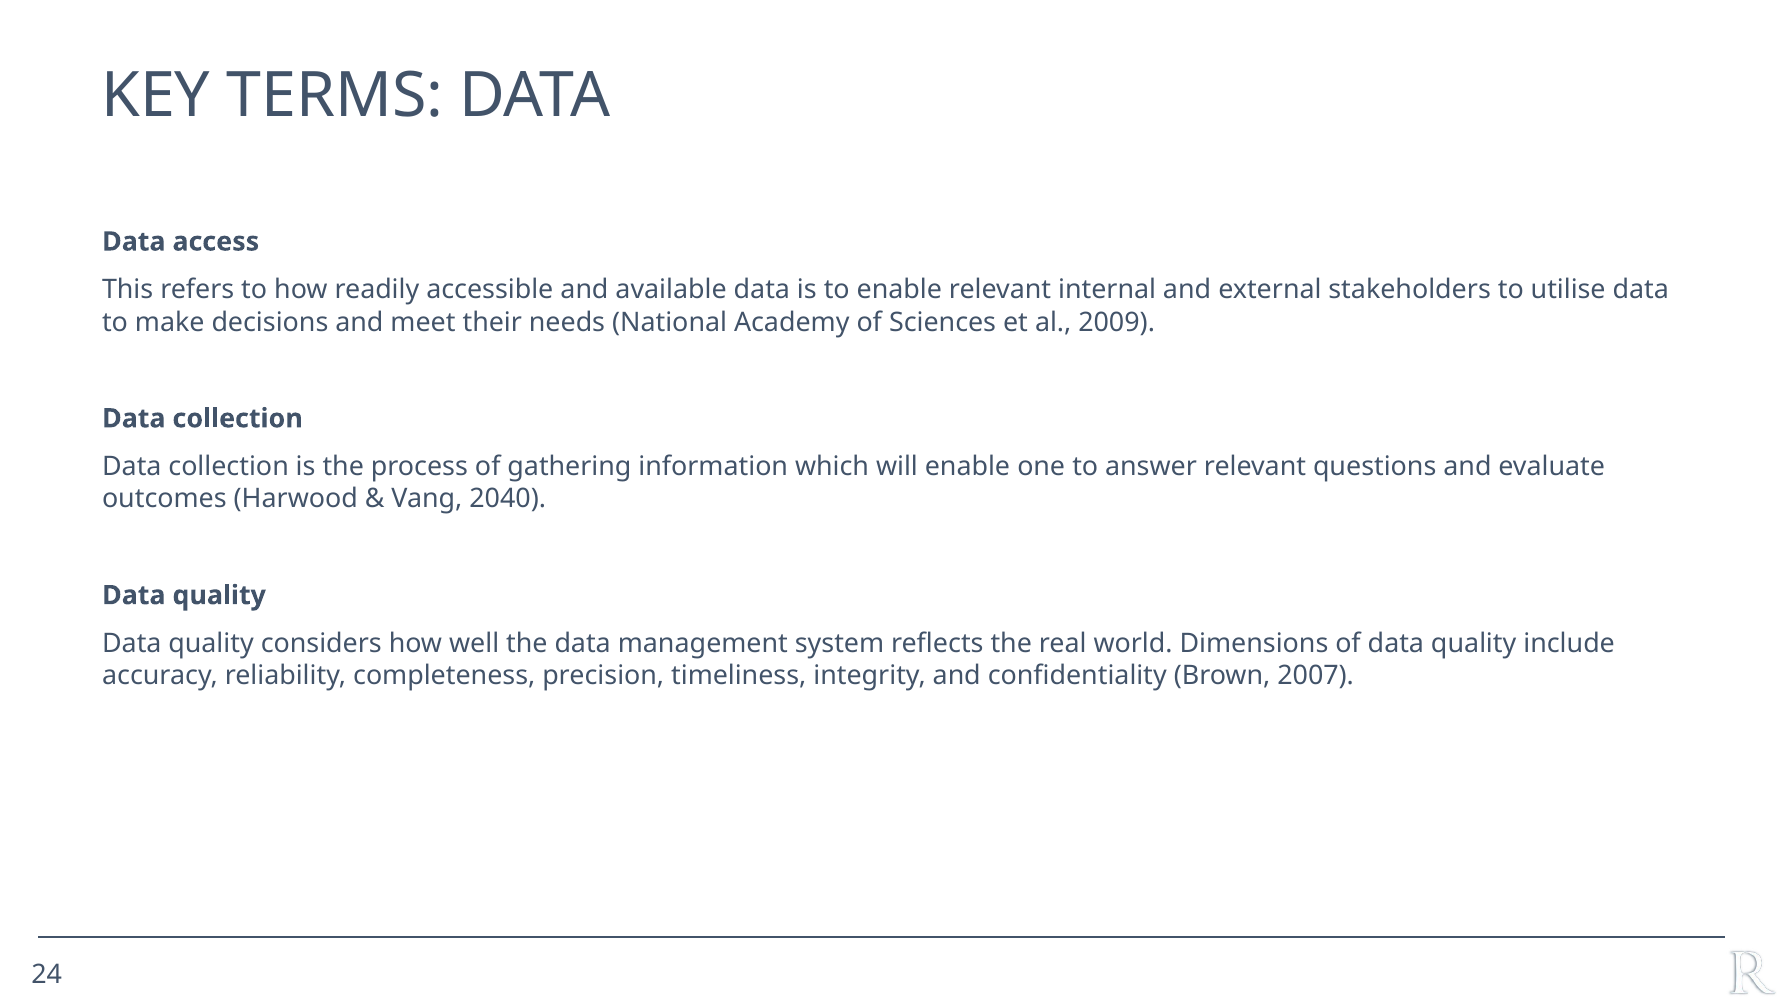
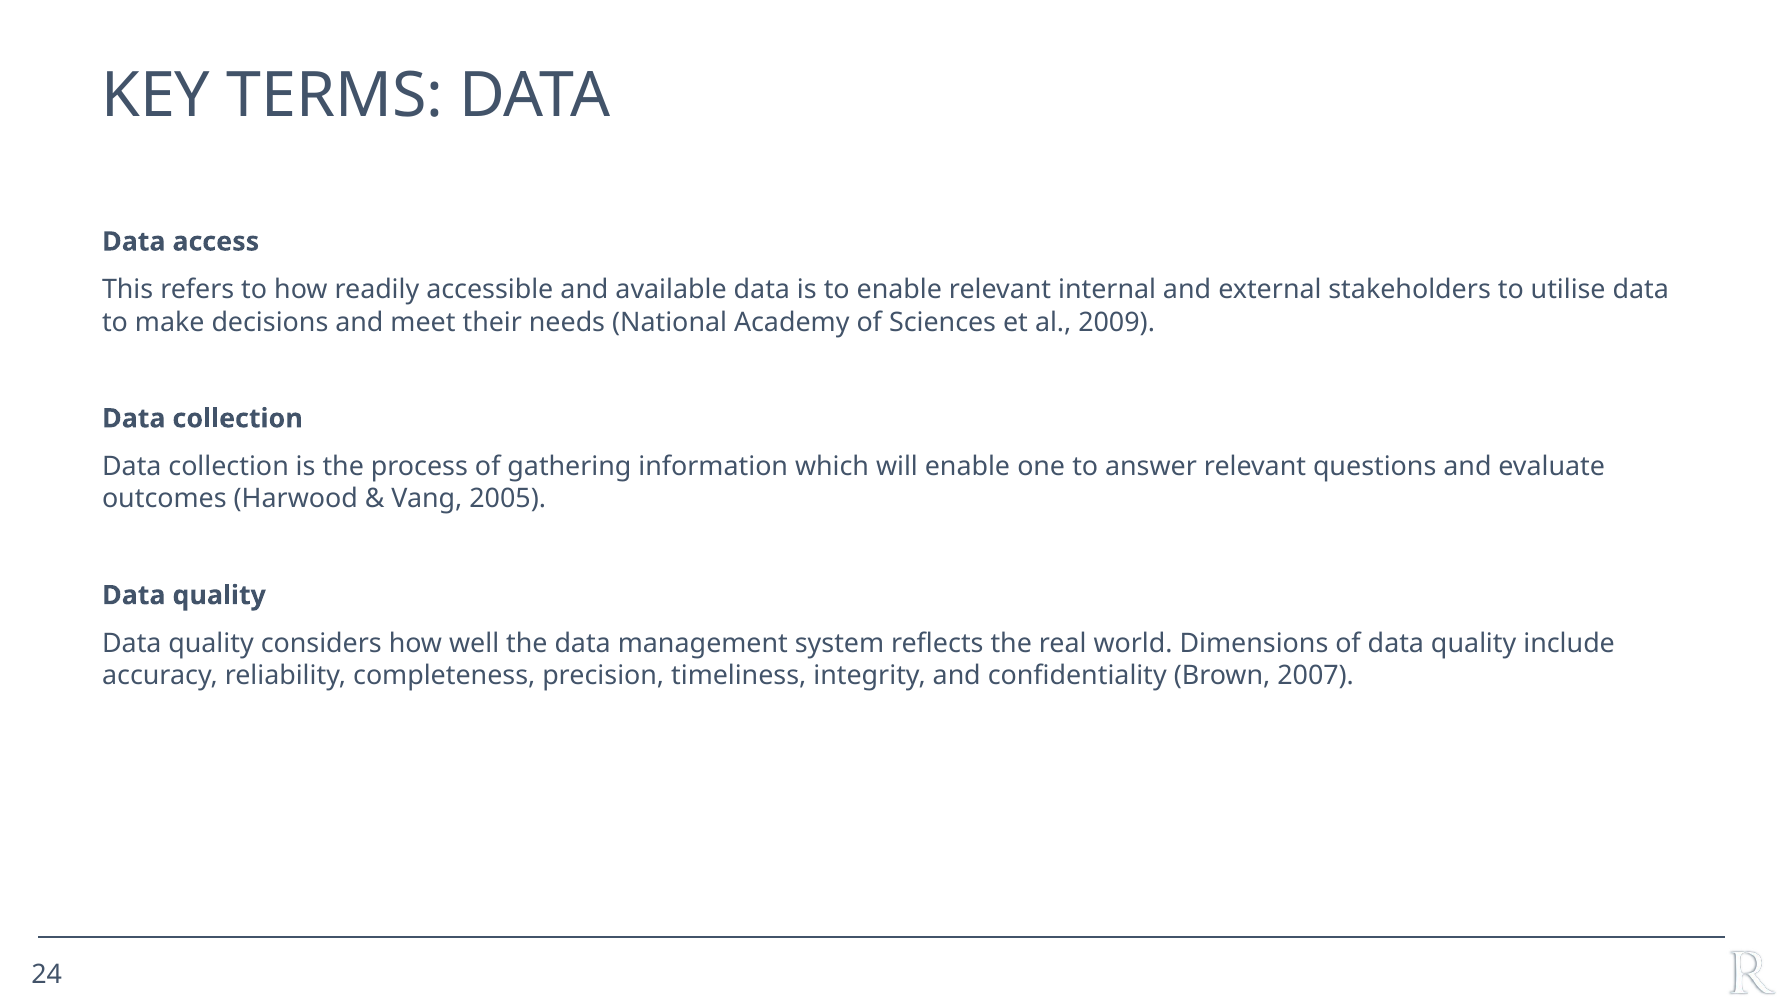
2040: 2040 -> 2005 (508, 499)
